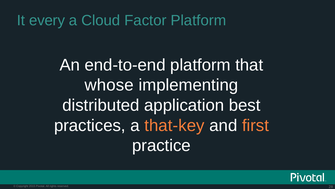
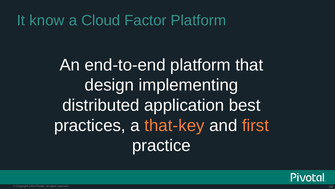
every: every -> know (47, 20)
whose: whose -> design (109, 85)
